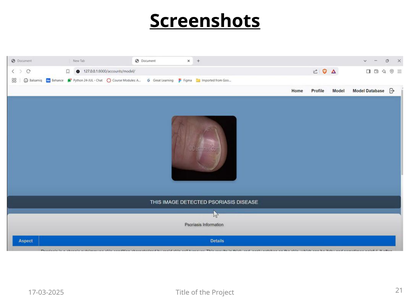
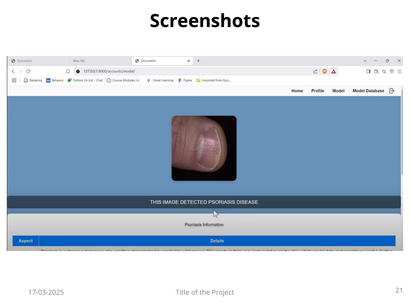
Screenshots underline: present -> none (205, 21)
